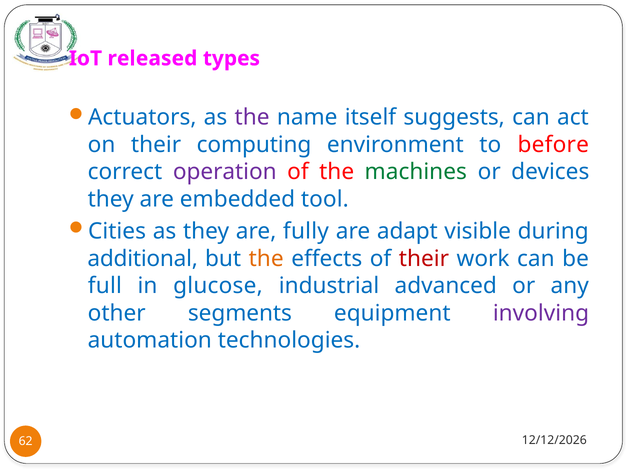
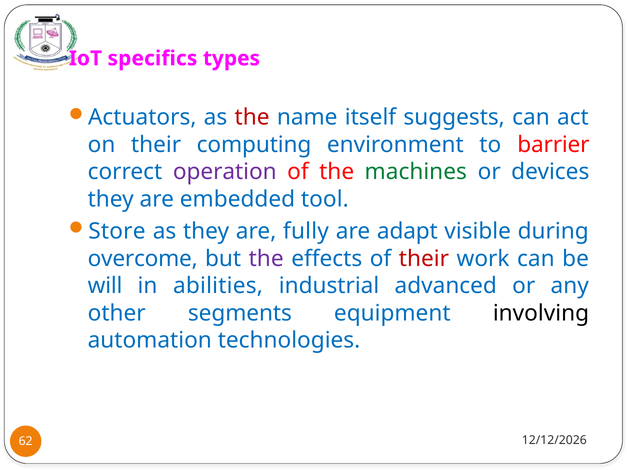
released: released -> specifics (152, 58)
the colour: purple -> red (252, 118)
before: before -> barrier (553, 145)
Cities: Cities -> Store (117, 232)
additional: additional -> overcome (143, 259)
the colour: orange -> purple (266, 259)
full: full -> will (105, 286)
glucose: glucose -> abilities (218, 286)
involving colour: purple -> black (541, 313)
